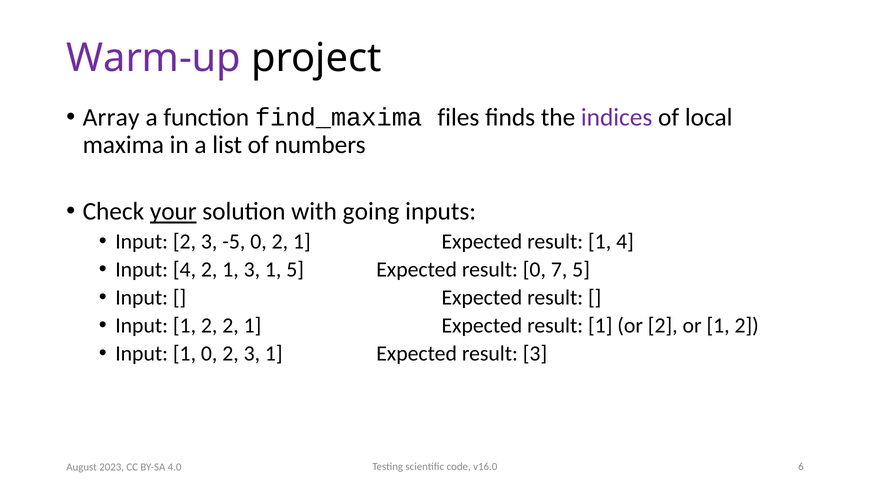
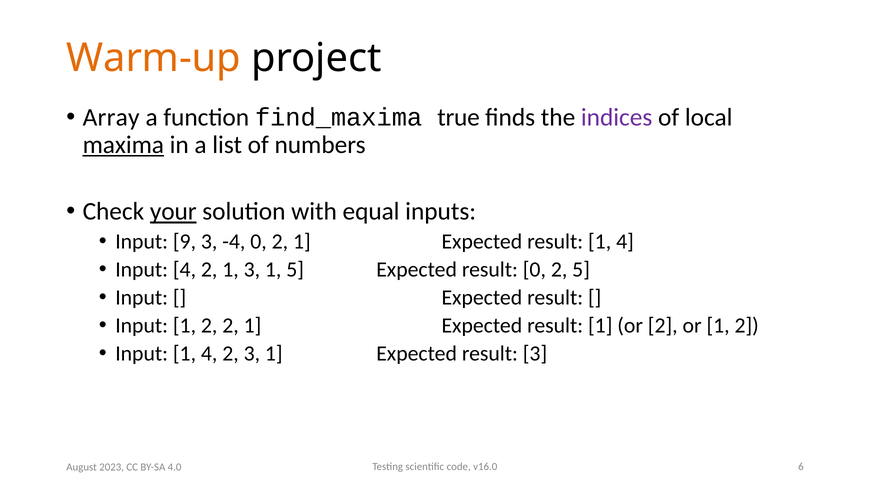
Warm-up colour: purple -> orange (154, 58)
files: files -> true (459, 118)
maxima underline: none -> present (123, 145)
going: going -> equal (371, 212)
Input 2: 2 -> 9 (185, 242)
-5: -5 -> -4 (234, 242)
result 0 7: 7 -> 2 (559, 270)
Input 1 0: 0 -> 4 (209, 354)
